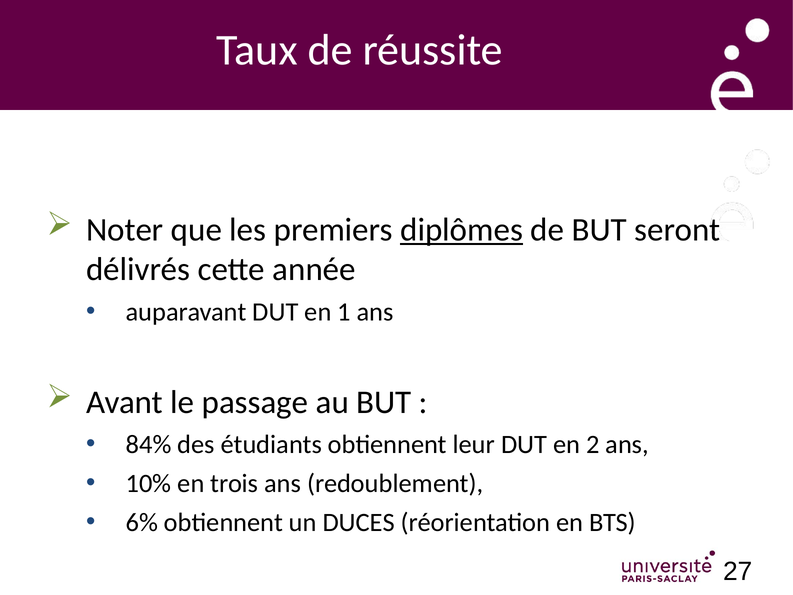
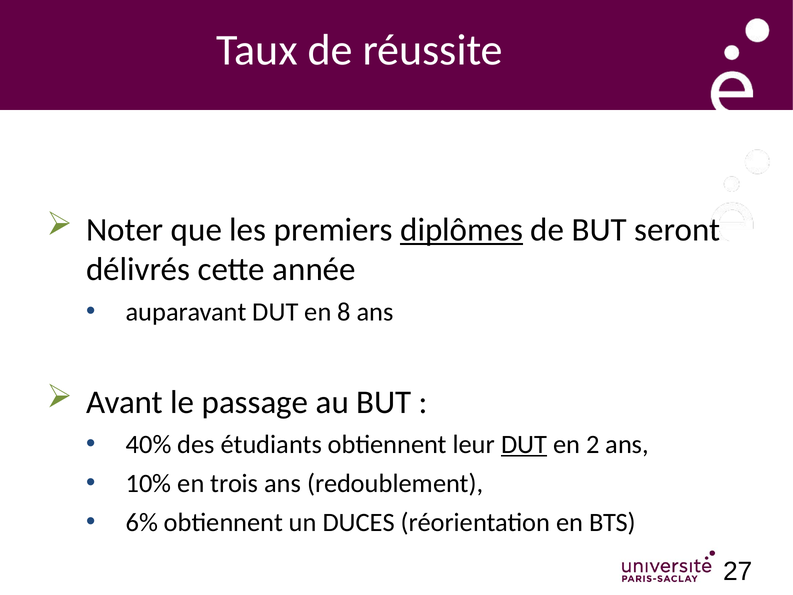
1: 1 -> 8 (344, 312)
84%: 84% -> 40% (149, 444)
DUT underline: none -> present (524, 444)
